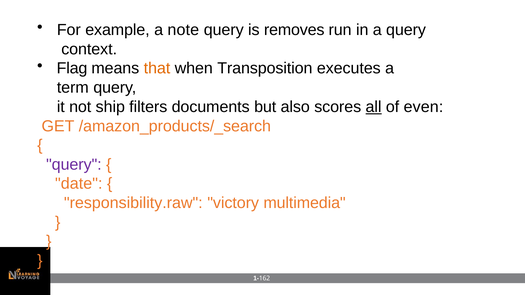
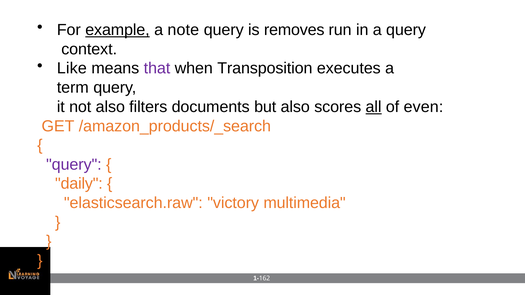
example underline: none -> present (117, 30)
Flag: Flag -> Like (72, 68)
that colour: orange -> purple (157, 68)
not ship: ship -> also (110, 107)
date: date -> daily (79, 184)
responsibility.raw: responsibility.raw -> elasticsearch.raw (133, 203)
